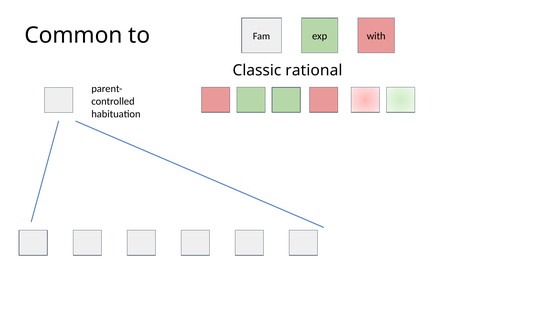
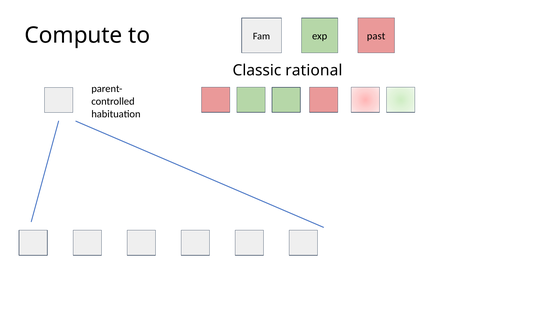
Common: Common -> Compute (74, 36)
with: with -> past (376, 36)
